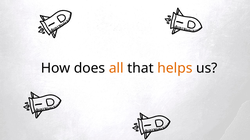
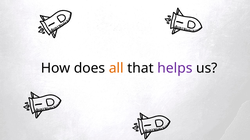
helps colour: orange -> purple (175, 68)
